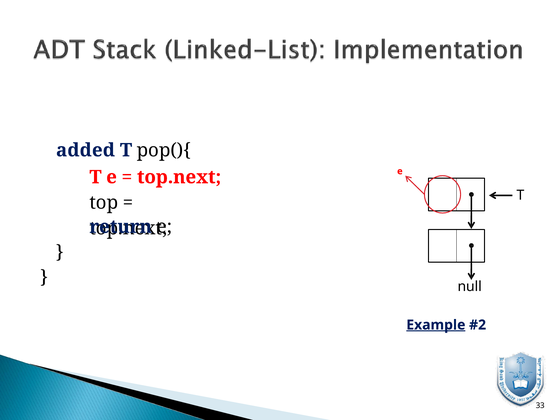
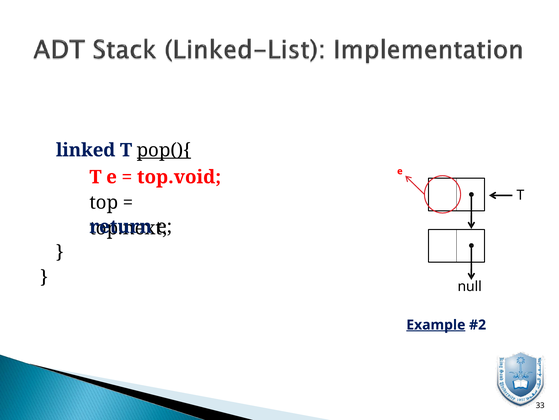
added: added -> linked (86, 150)
pop(){ underline: none -> present (164, 150)
top.next: top.next -> top.void (179, 177)
